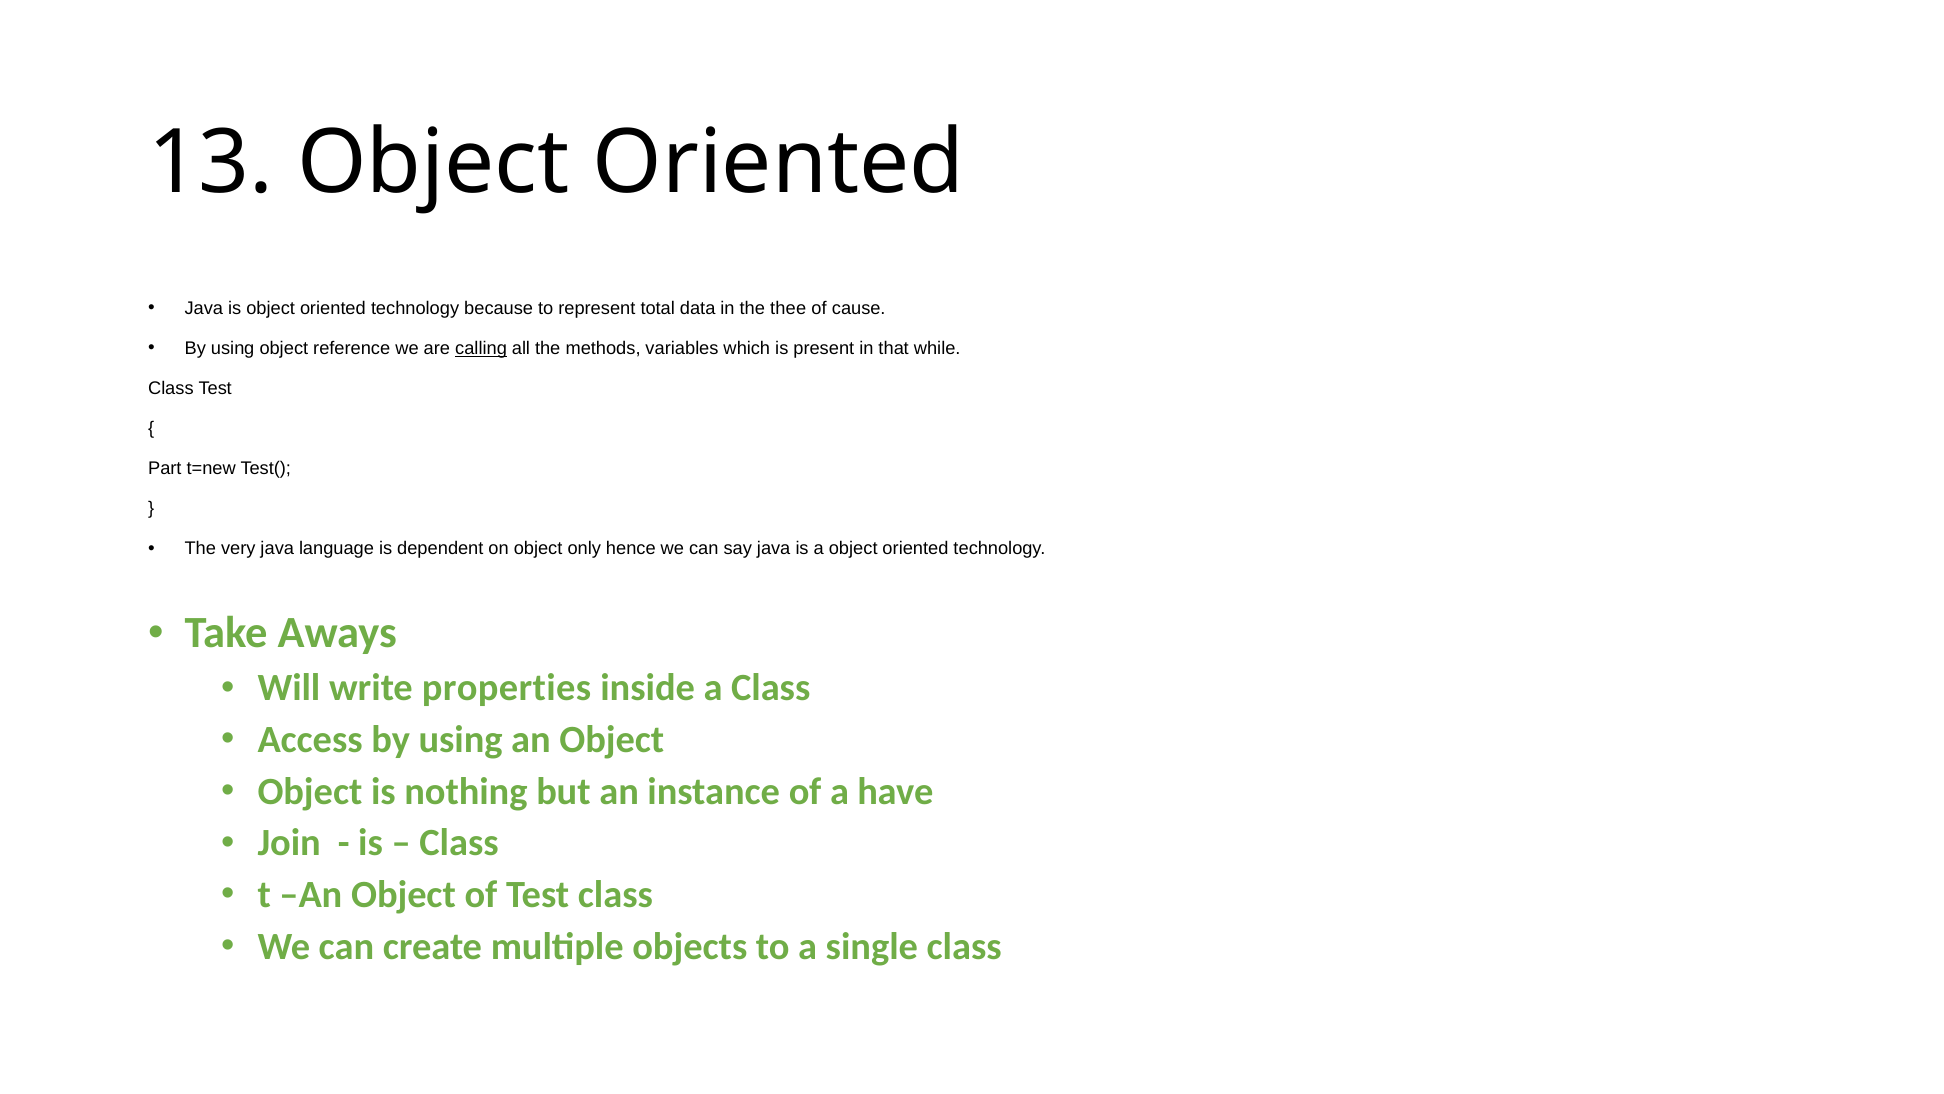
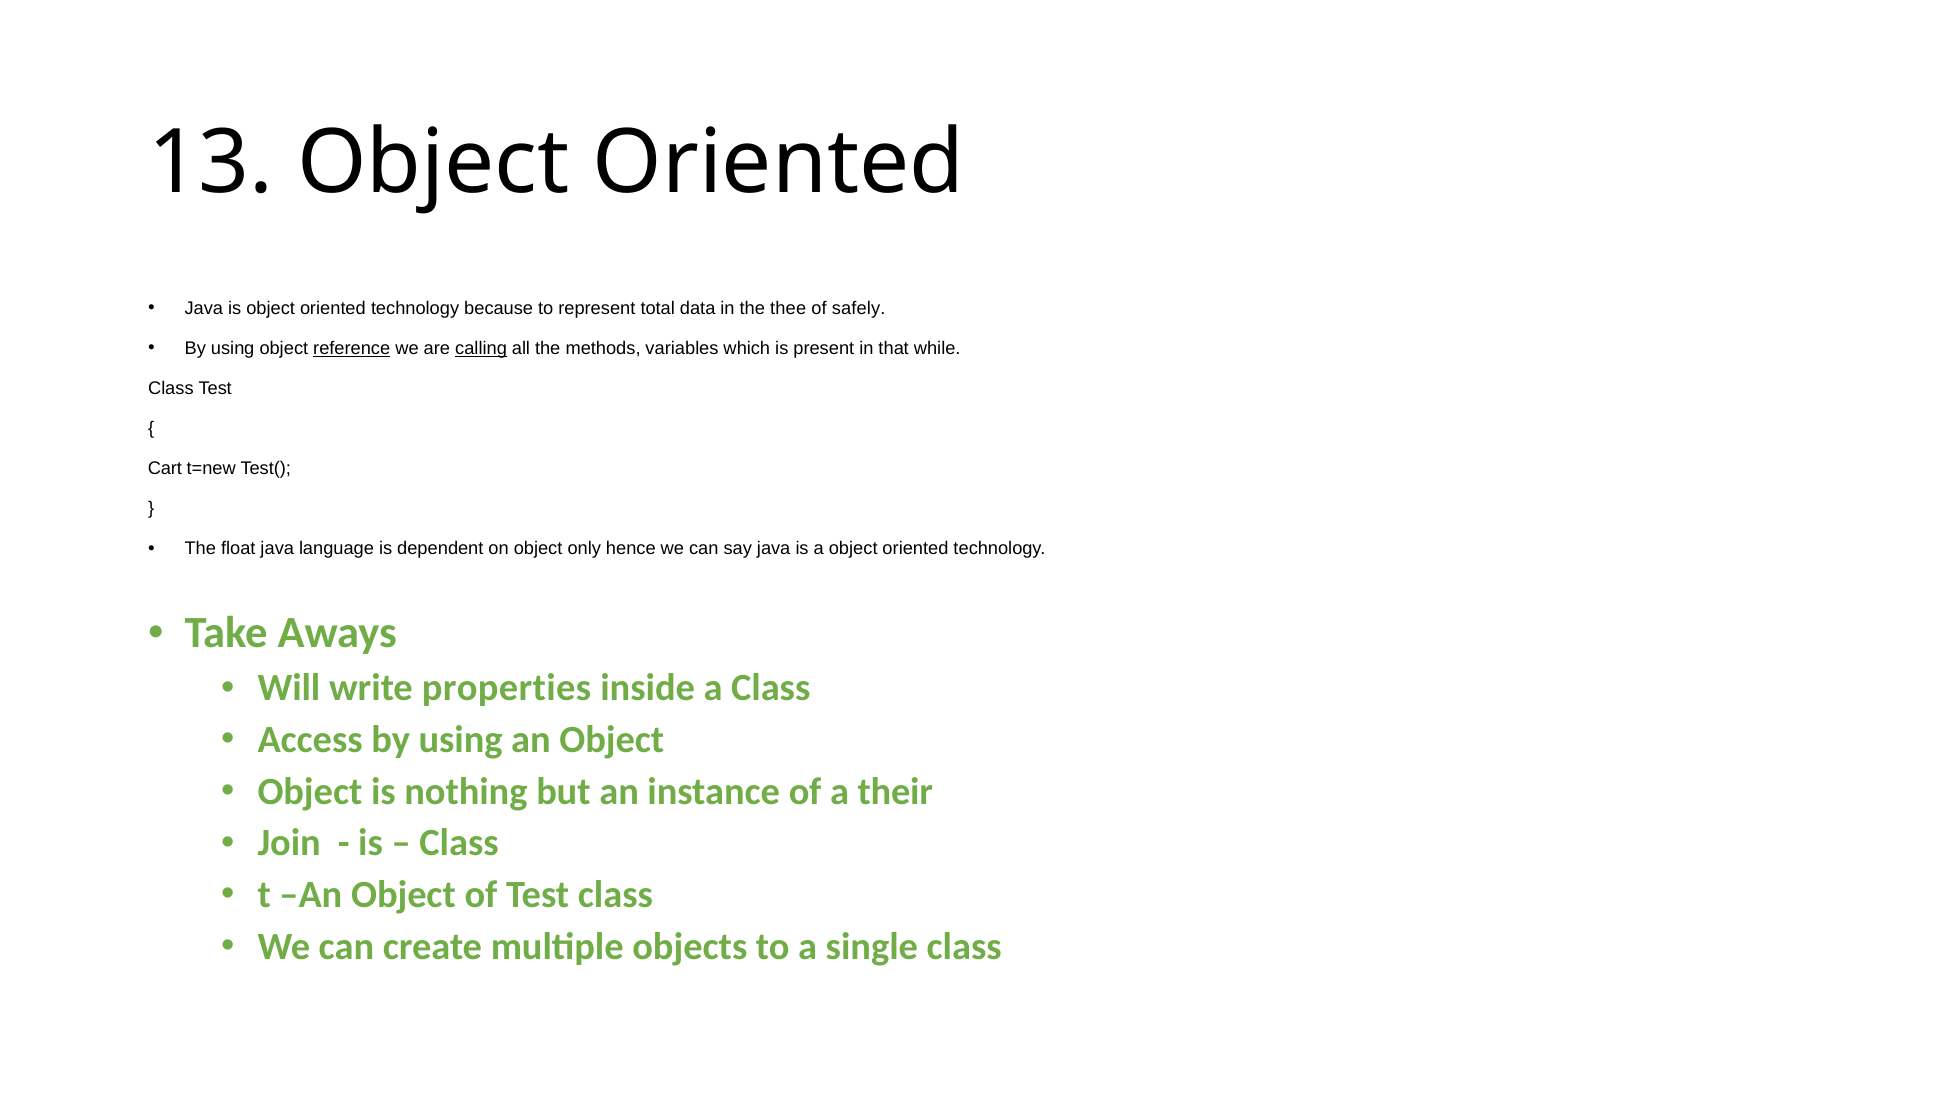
cause: cause -> safely (859, 308)
reference underline: none -> present (352, 348)
Part: Part -> Cart (165, 468)
very: very -> float (238, 548)
have: have -> their (895, 791)
